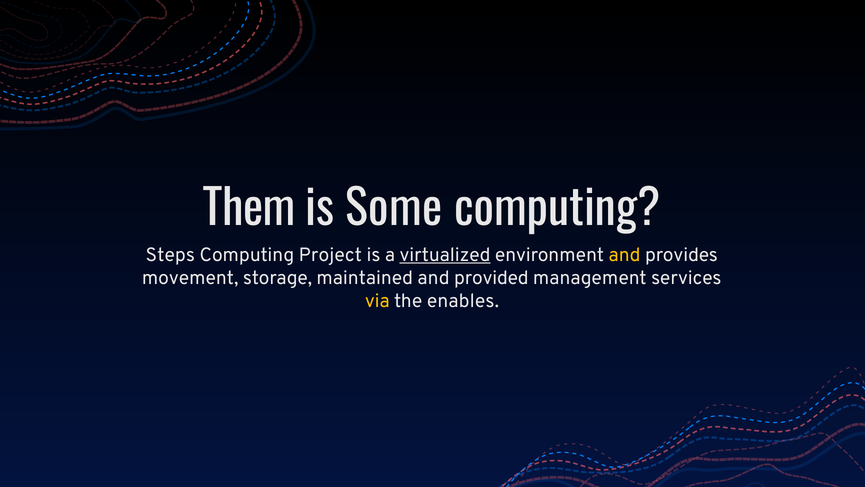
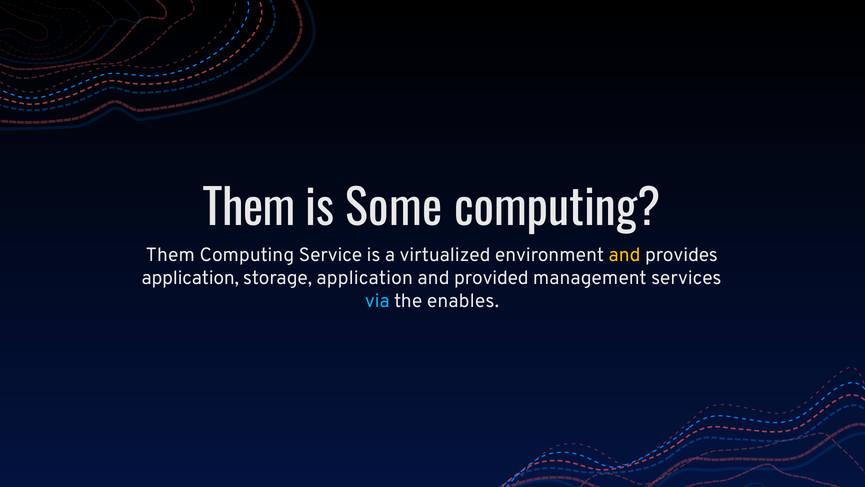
Steps: Steps -> Them (170, 254)
Project: Project -> Service (330, 254)
virtualized underline: present -> none (445, 254)
movement: movement -> application (190, 278)
storage maintained: maintained -> application (365, 278)
via colour: yellow -> light blue (377, 301)
